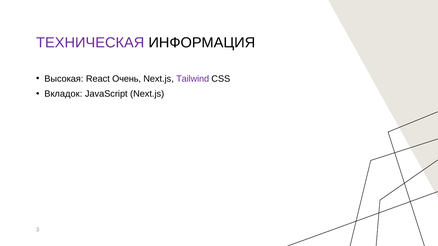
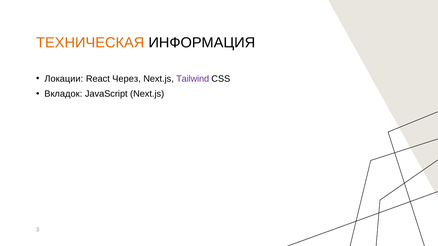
ТЕХНИЧЕСКАЯ colour: purple -> orange (90, 43)
Высокая: Высокая -> Локации (64, 79)
Очень: Очень -> Через (127, 79)
